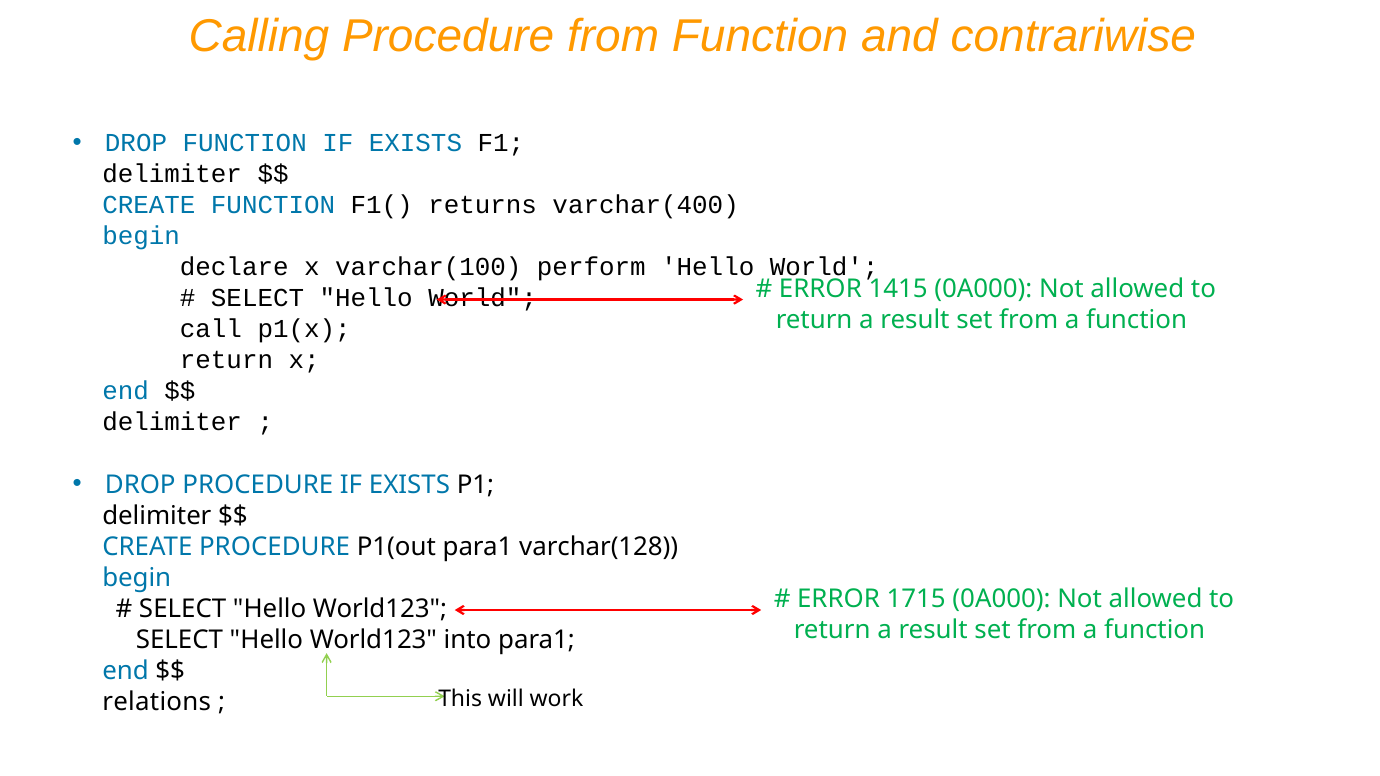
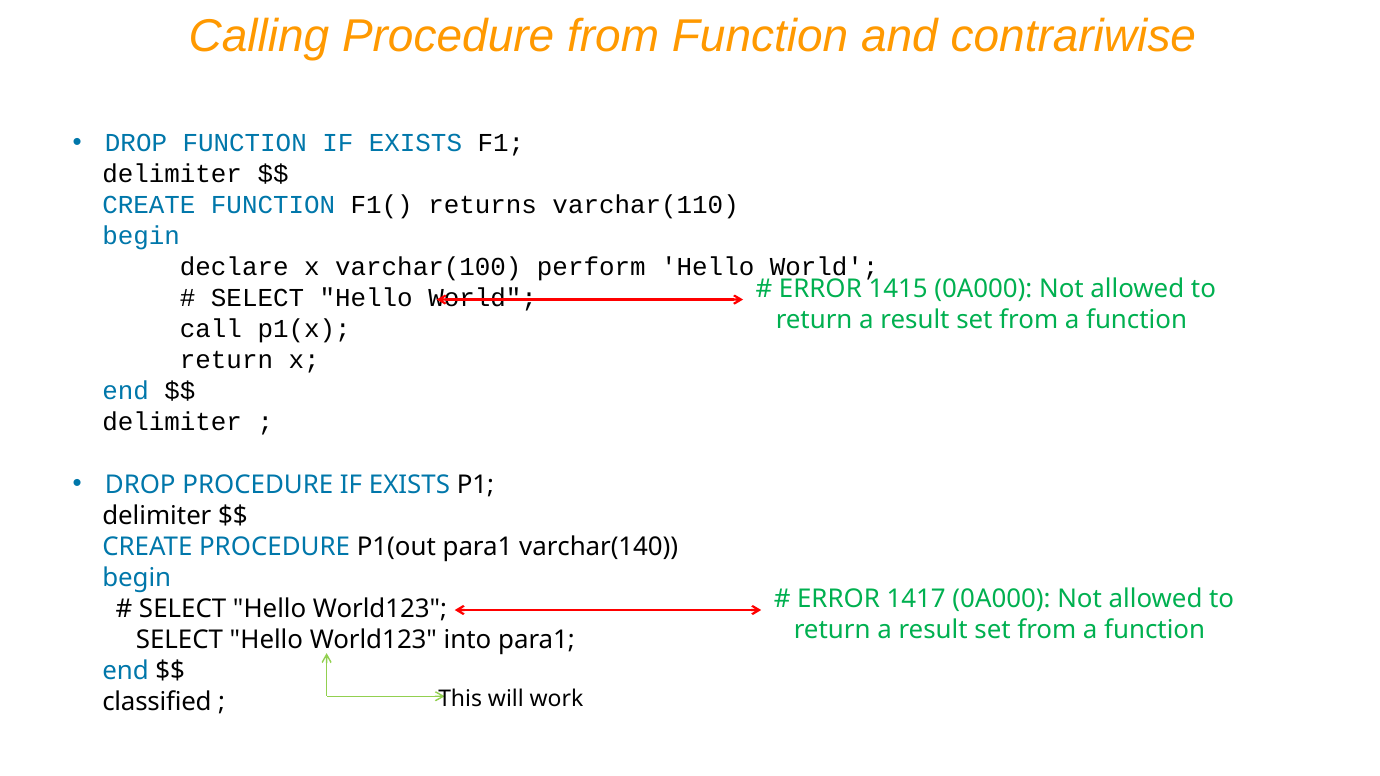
varchar(400: varchar(400 -> varchar(110 (646, 205)
varchar(128: varchar(128 -> varchar(140 (599, 547)
1715: 1715 -> 1417 (916, 599)
relations: relations -> classified (157, 702)
